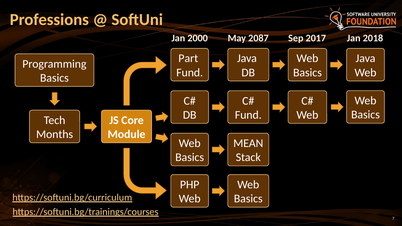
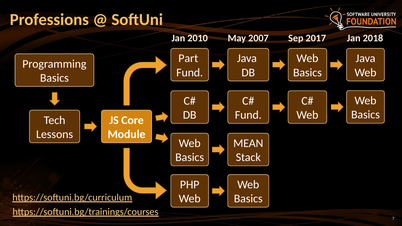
2000: 2000 -> 2010 (198, 38)
2087: 2087 -> 2007 (258, 38)
Months: Months -> Lessons (55, 134)
